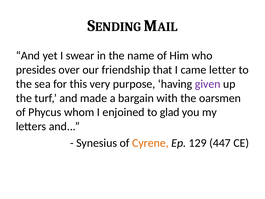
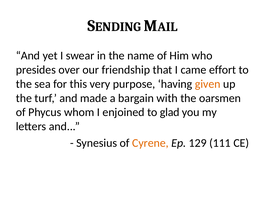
letter: letter -> effort (223, 70)
given colour: purple -> orange (208, 84)
447: 447 -> 111 (220, 143)
